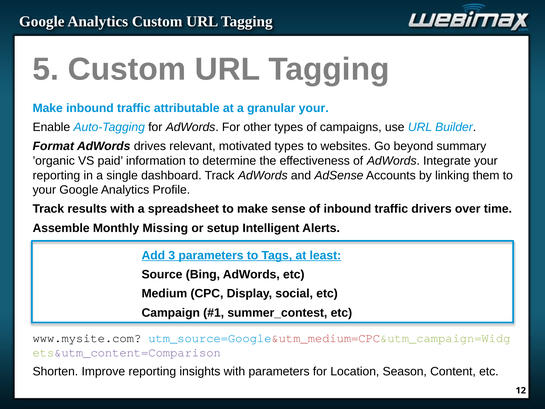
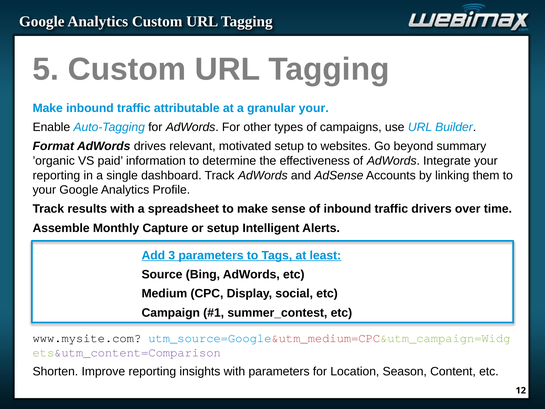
motivated types: types -> setup (289, 146)
Missing: Missing -> Capture (165, 228)
